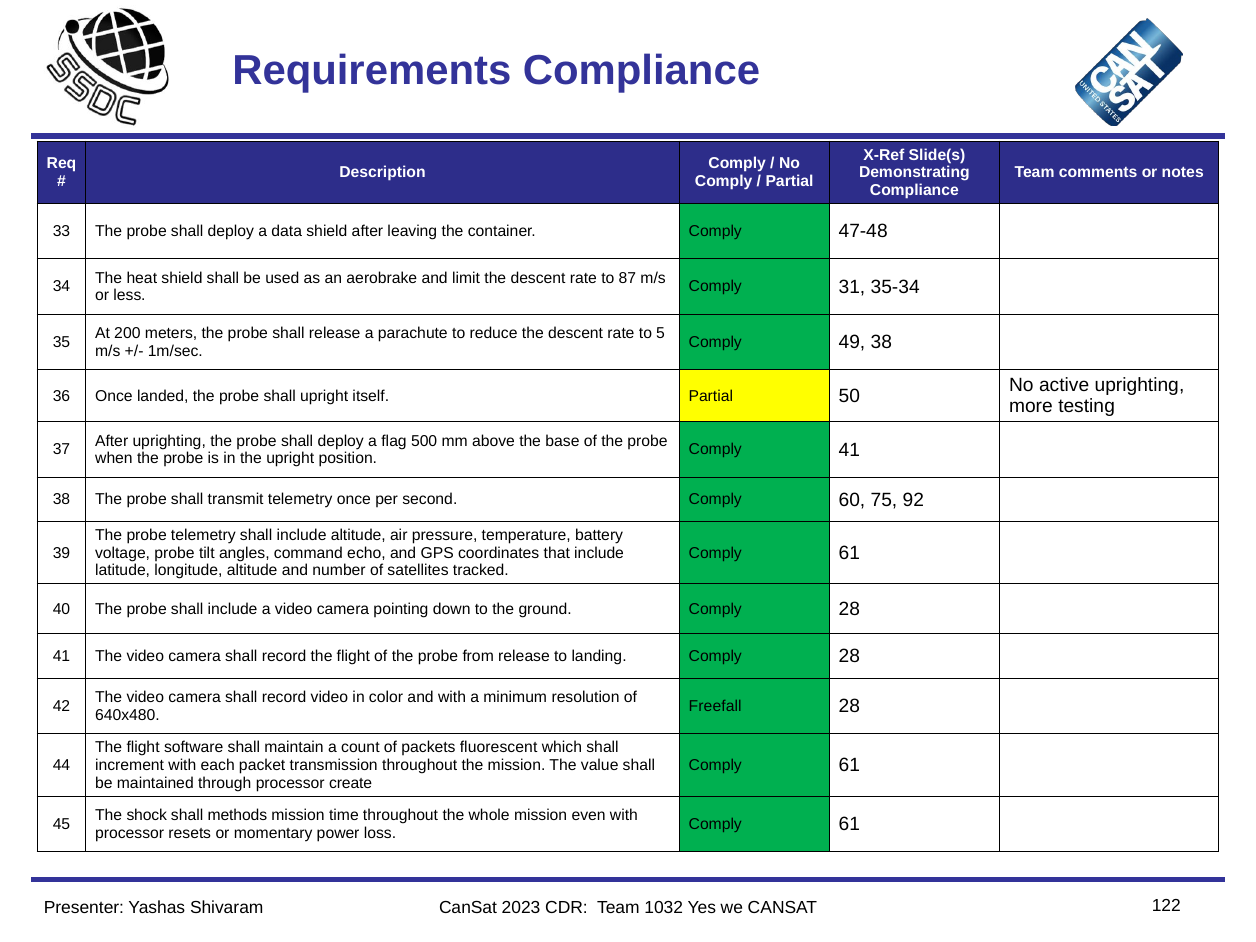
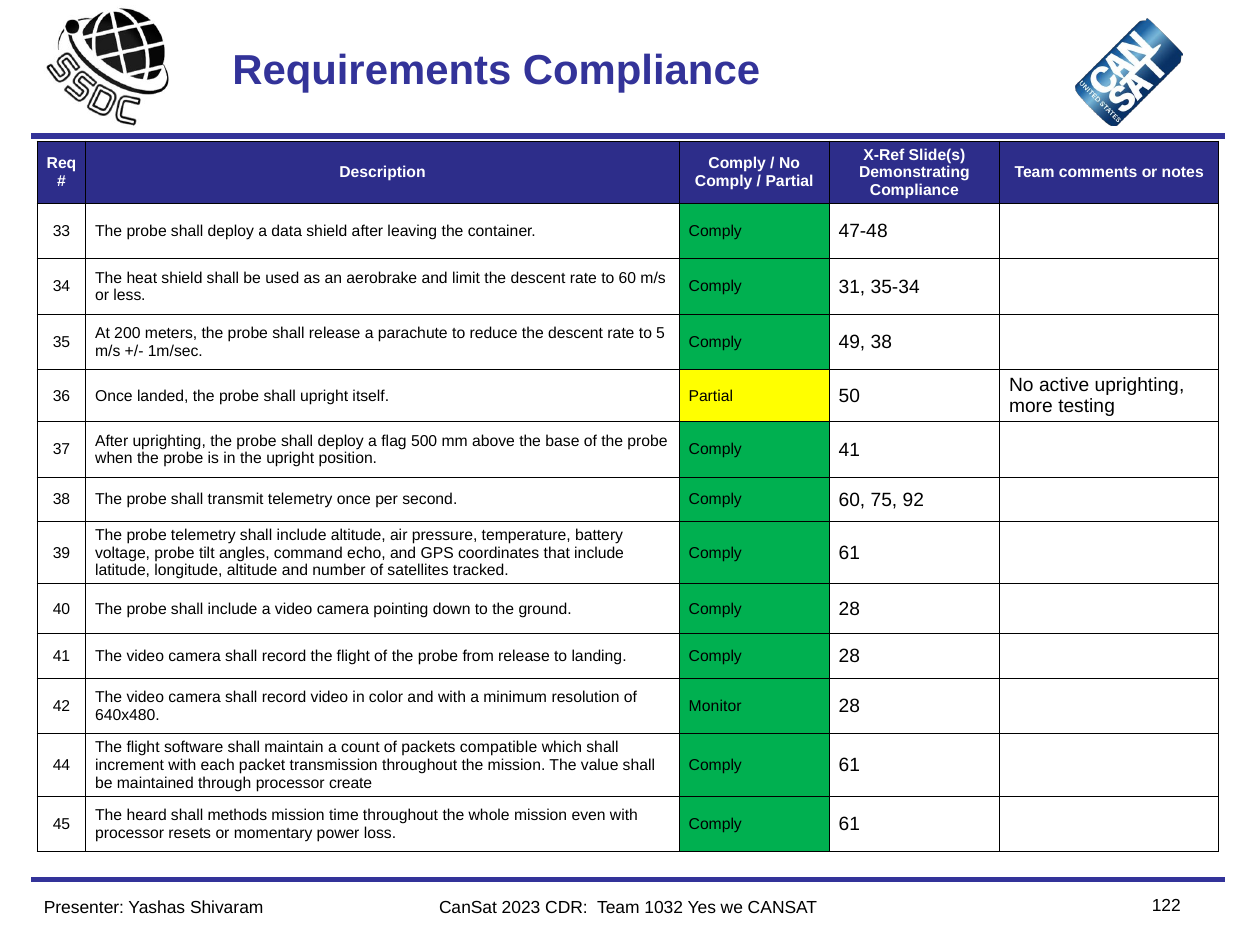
to 87: 87 -> 60 (627, 278)
Freefall: Freefall -> Monitor (715, 706)
fluorescent: fluorescent -> compatible (499, 748)
shock: shock -> heard (147, 815)
